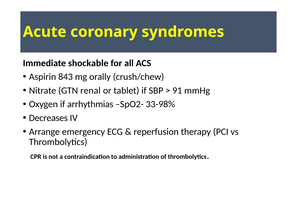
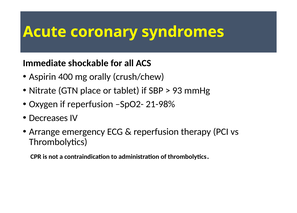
843: 843 -> 400 (65, 77)
renal: renal -> place (90, 91)
91: 91 -> 93 (177, 91)
if arrhythmias: arrhythmias -> reperfusion (90, 104)
33-98%: 33-98% -> 21-98% (160, 104)
